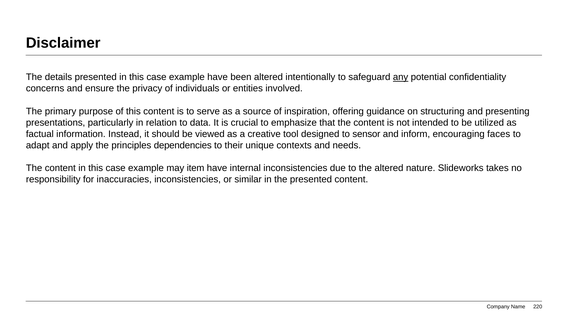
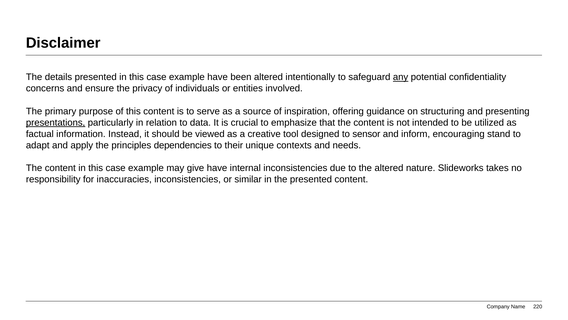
presentations underline: none -> present (56, 122)
faces: faces -> stand (499, 134)
item: item -> give (196, 168)
